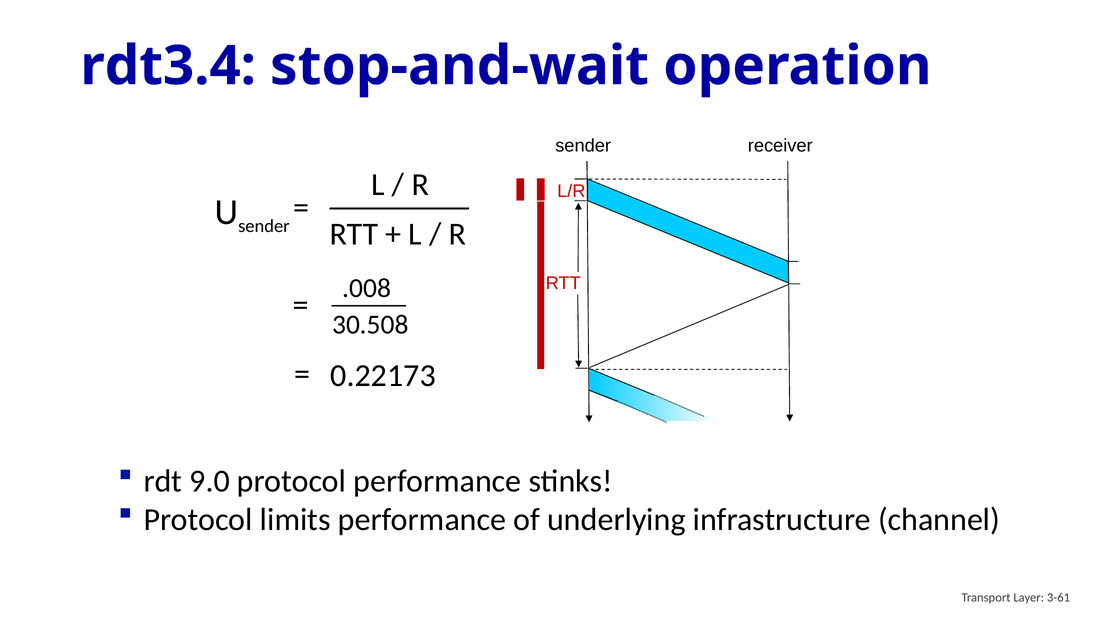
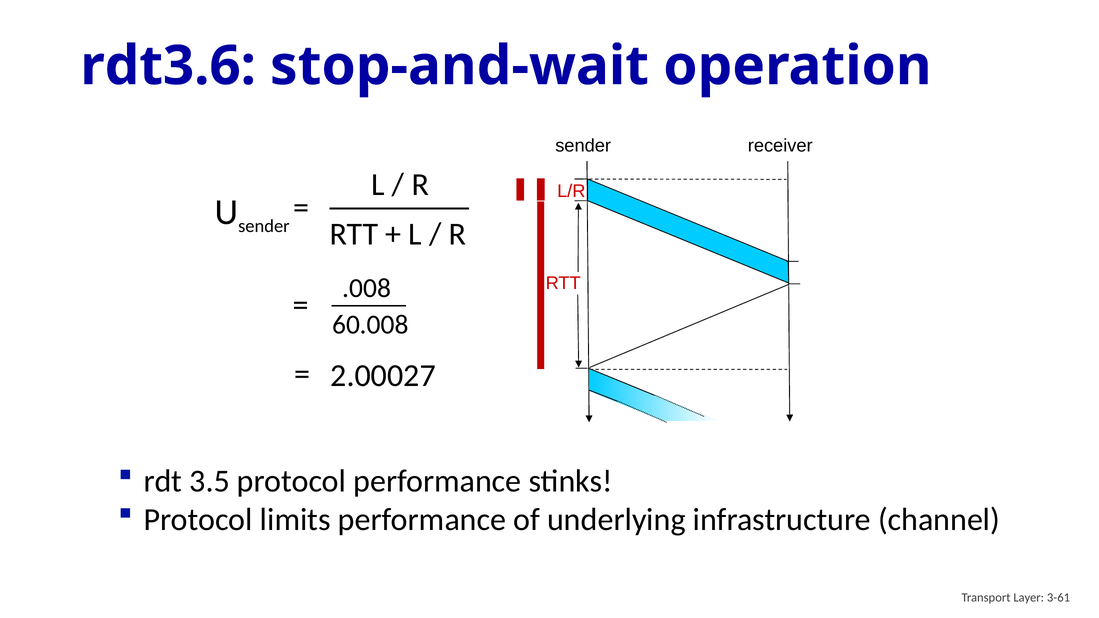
rdt3.4: rdt3.4 -> rdt3.6 (168, 66)
30.508: 30.508 -> 60.008 (370, 325)
0.22173: 0.22173 -> 2.00027 (383, 376)
9.0: 9.0 -> 3.5 (210, 481)
